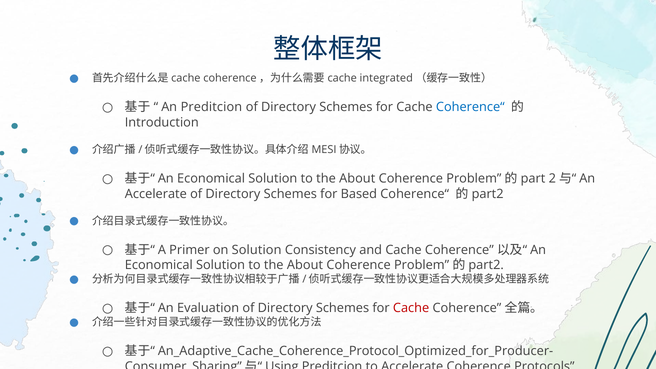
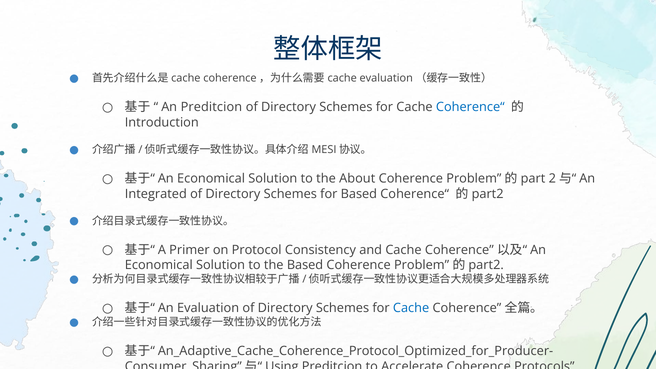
integrated: integrated -> evaluation (386, 78)
Accelerate: Accelerate -> Integrated (156, 194)
on Solution: Solution -> Protocol (257, 250)
About: About -> Based (305, 265)
Cache colour: red -> blue (411, 308)
